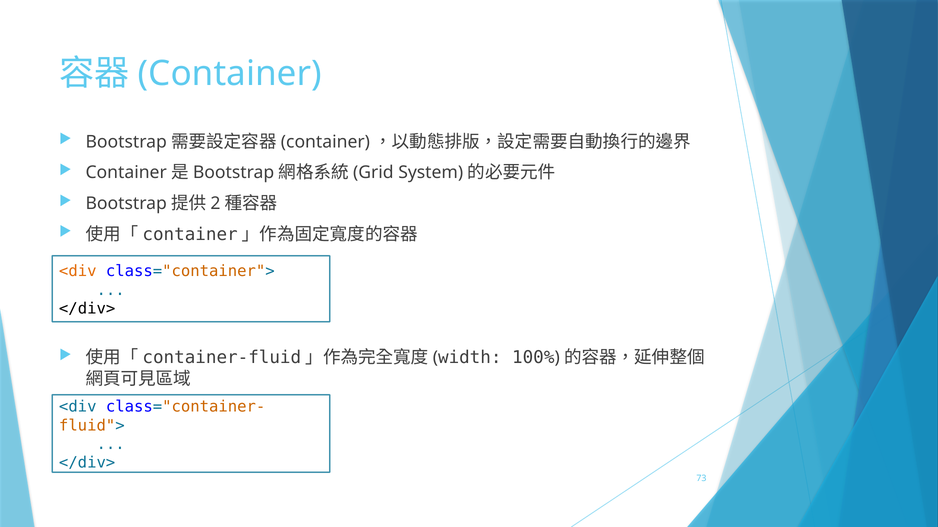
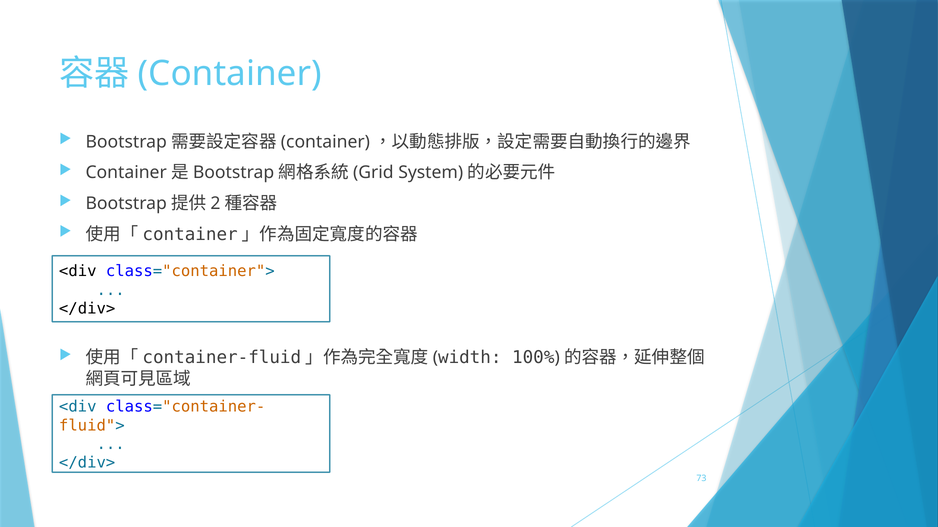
<div colour: orange -> black (78, 272)
